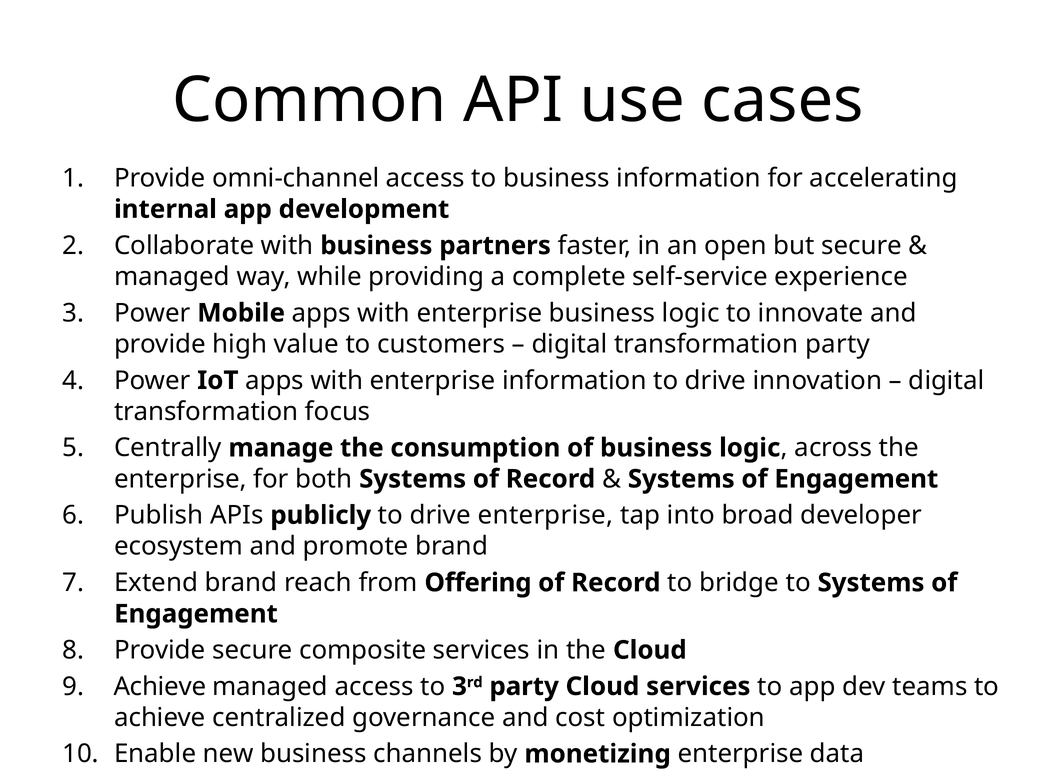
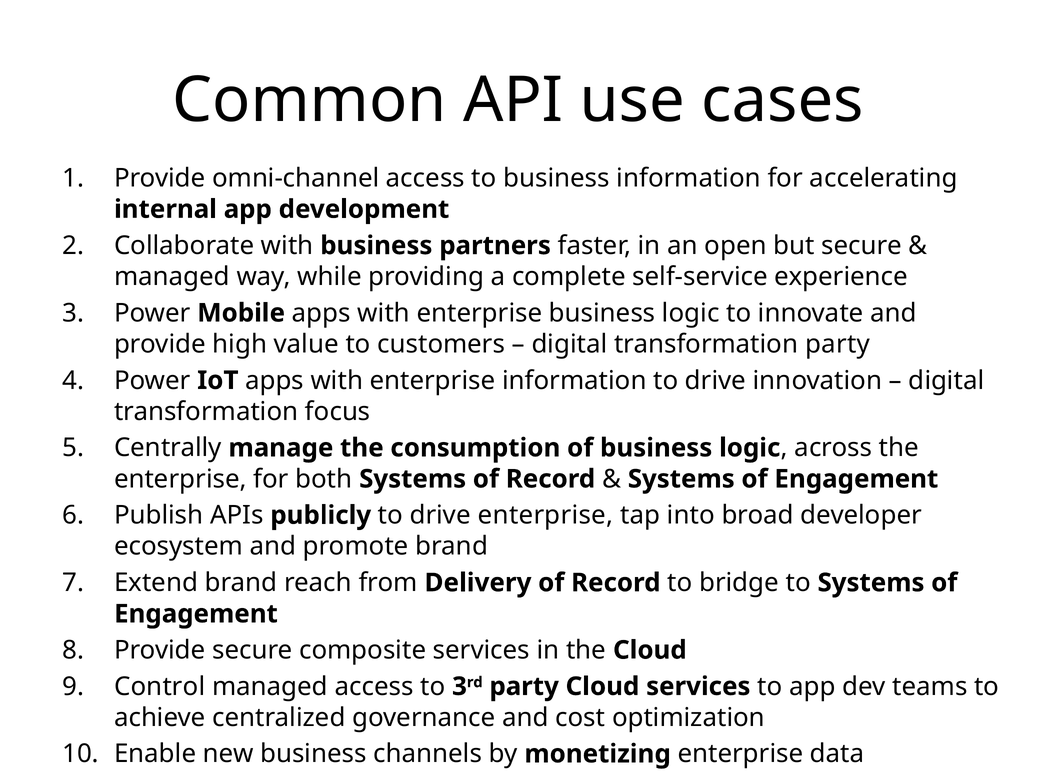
Offering: Offering -> Delivery (478, 583)
Achieve: Achieve -> Control (160, 686)
